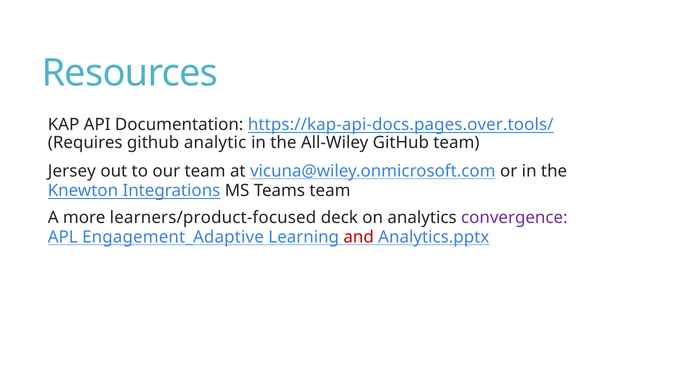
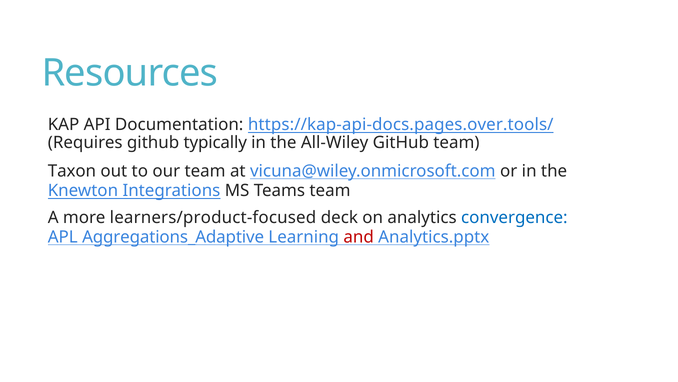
analytic: analytic -> typically (215, 142)
Jersey: Jersey -> Taxon (72, 171)
convergence colour: purple -> blue (514, 217)
Engagement_Adaptive: Engagement_Adaptive -> Aggregations_Adaptive (173, 237)
